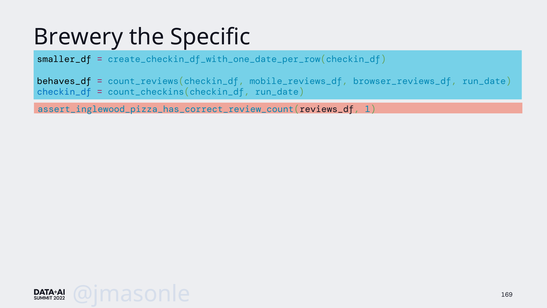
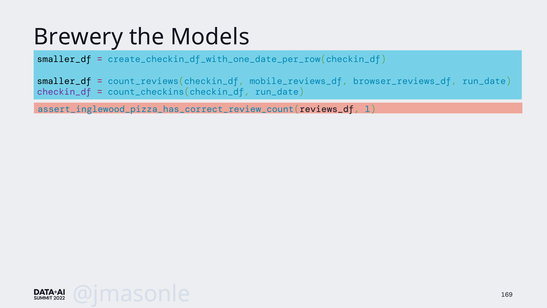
Specific: Specific -> Models (210, 37)
behaves_df: behaves_df -> smaller_df (64, 81)
checkin_df colour: blue -> purple (64, 92)
